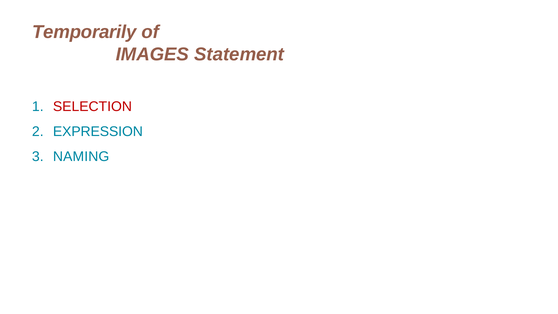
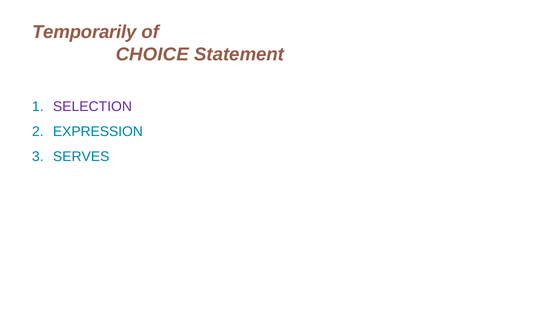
IMAGES: IMAGES -> CHOICE (152, 54)
SELECTION colour: red -> purple (92, 106)
NAMING: NAMING -> SERVES (81, 157)
